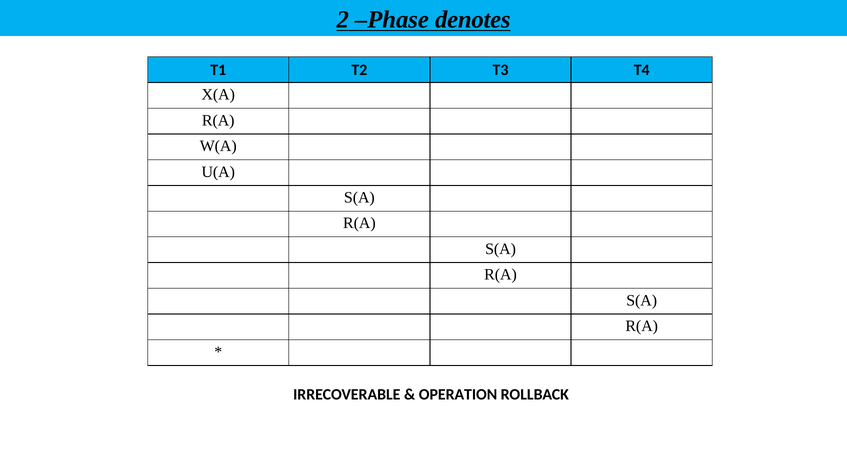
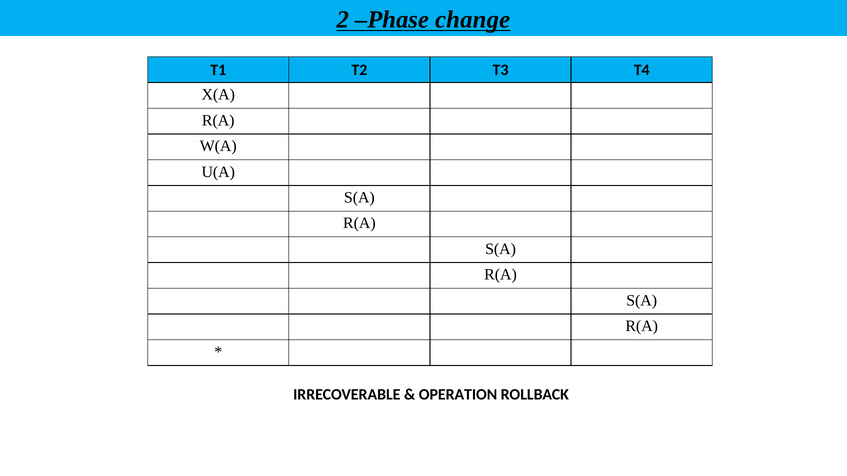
denotes: denotes -> change (473, 20)
